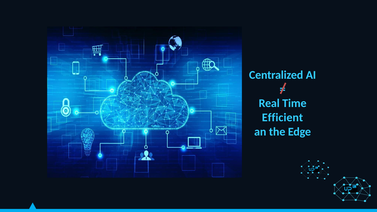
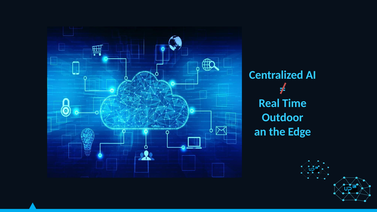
Efficient: Efficient -> Outdoor (283, 118)
